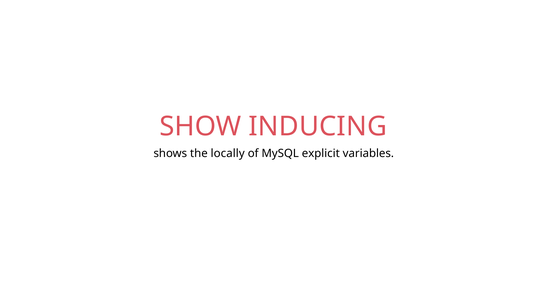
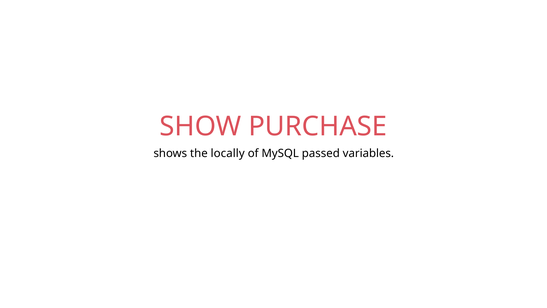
INDUCING: INDUCING -> PURCHASE (318, 126)
explicit: explicit -> passed (321, 153)
